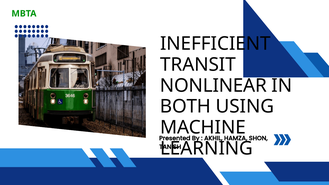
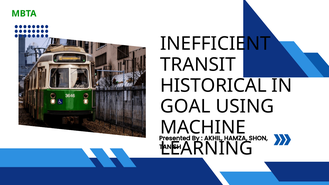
NONLINEAR: NONLINEAR -> HISTORICAL (213, 86)
BOTH: BOTH -> GOAL (185, 107)
